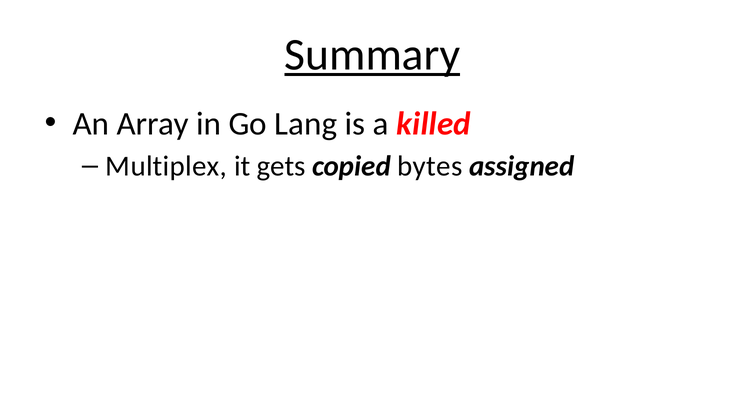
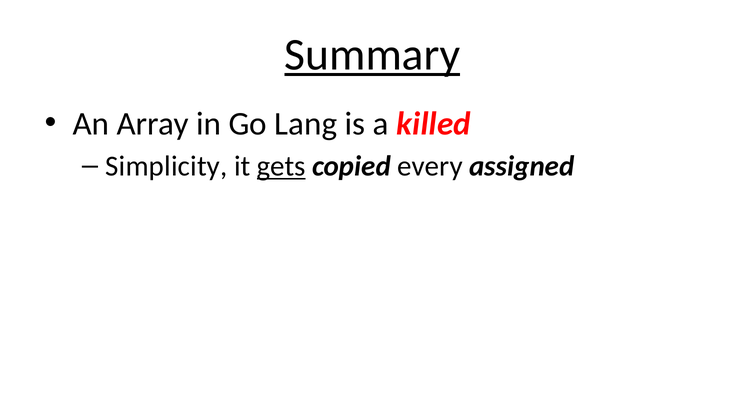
Multiplex: Multiplex -> Simplicity (166, 166)
gets underline: none -> present (281, 166)
bytes: bytes -> every (430, 166)
